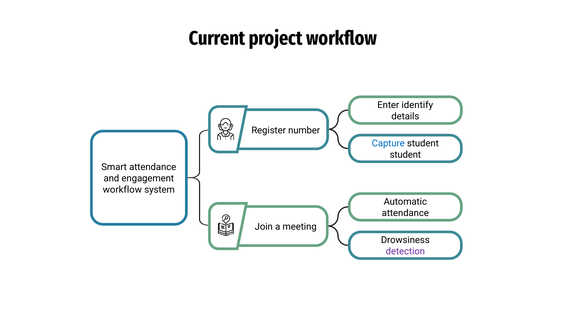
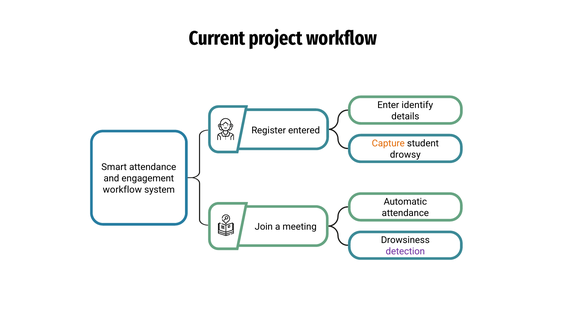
number: number -> entered (304, 131)
Capture colour: blue -> orange (388, 144)
student: student -> drowsy (405, 155)
